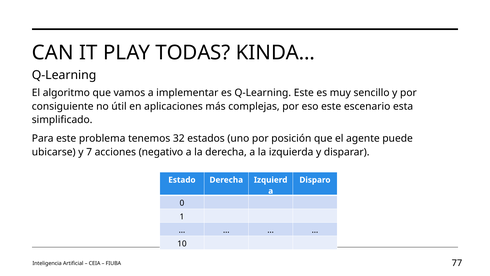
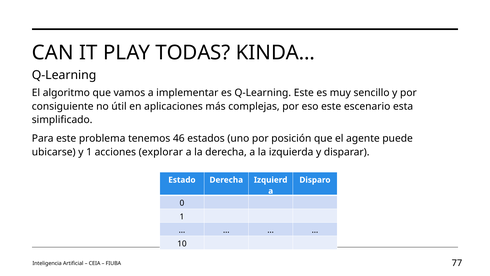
32: 32 -> 46 (179, 138)
y 7: 7 -> 1 (89, 152)
negativo: negativo -> explorar (161, 152)
